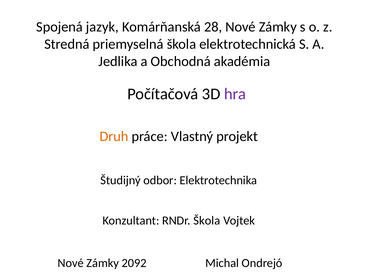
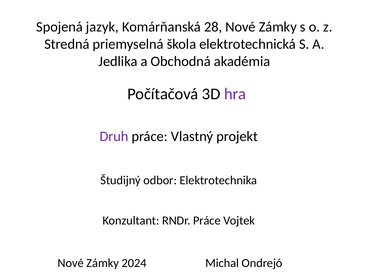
Druh colour: orange -> purple (114, 136)
RNDr Škola: Škola -> Práce (207, 220)
2092: 2092 -> 2024 (134, 263)
